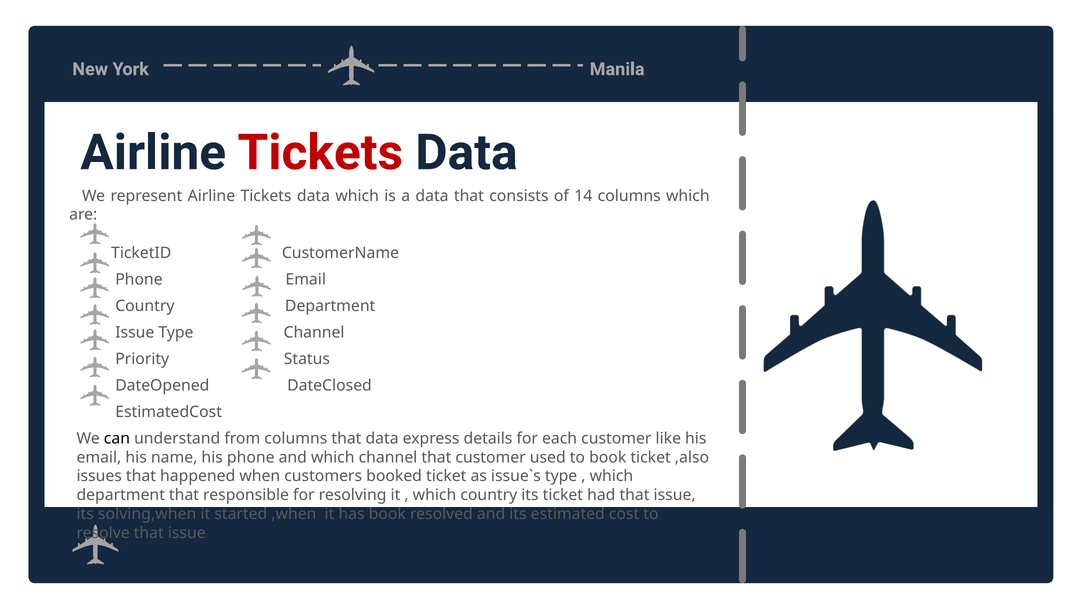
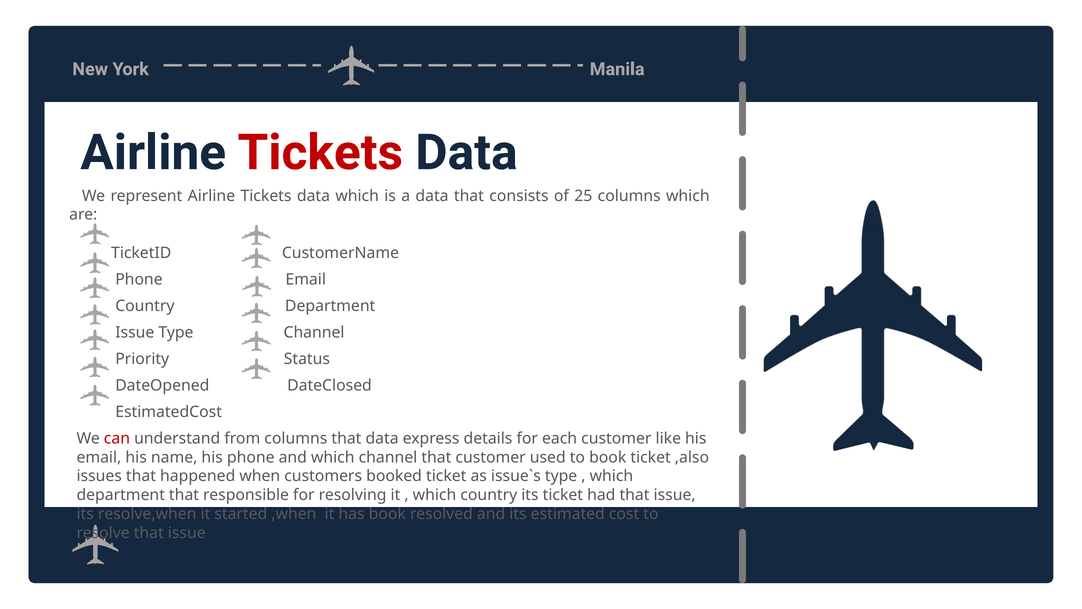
14: 14 -> 25 (583, 196)
can colour: black -> red (117, 438)
solving,when: solving,when -> resolve,when (147, 514)
